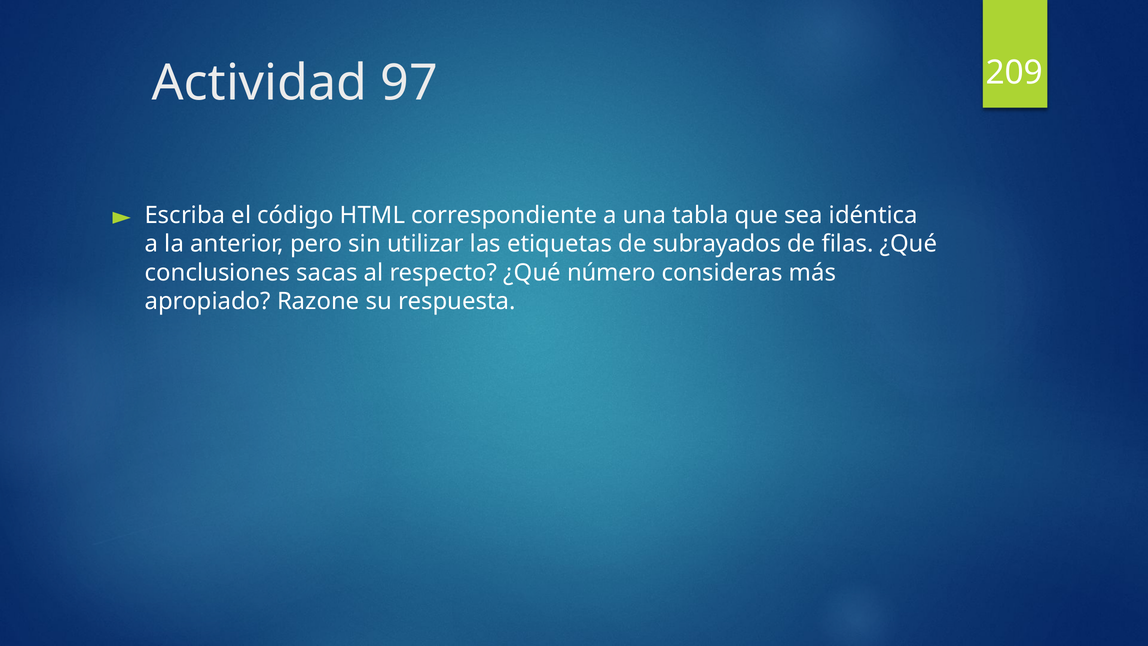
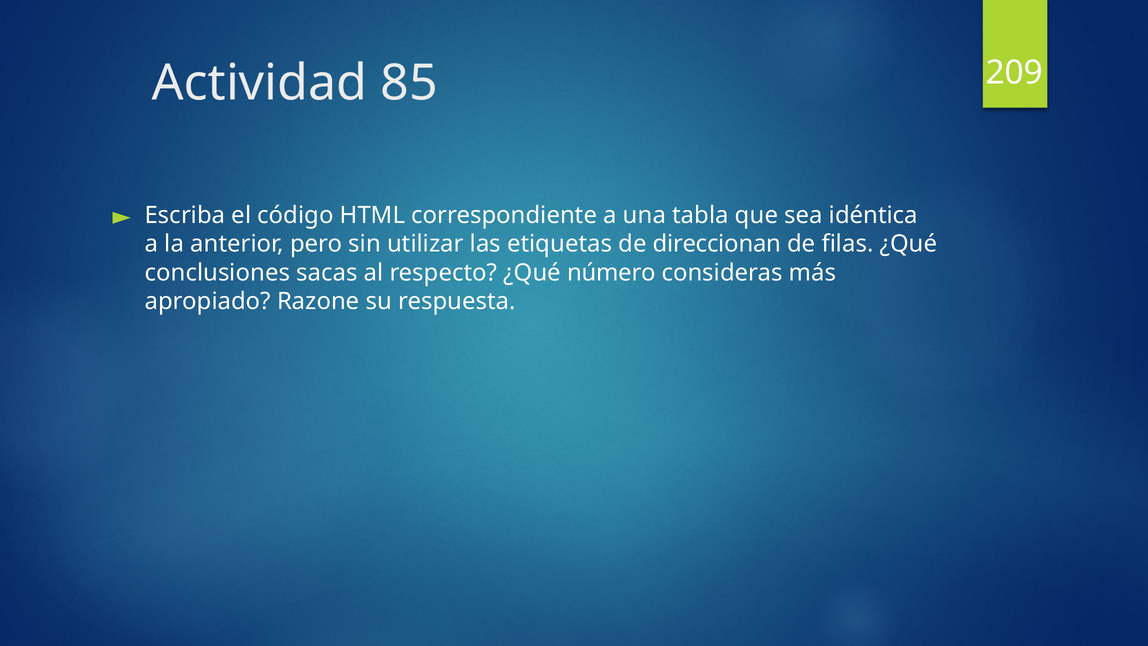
97: 97 -> 85 (409, 83)
subrayados: subrayados -> direccionan (717, 244)
